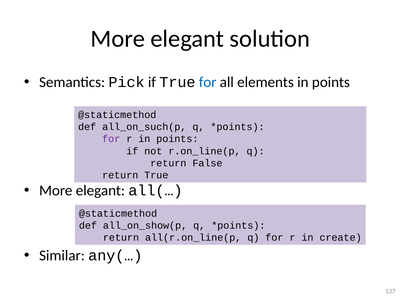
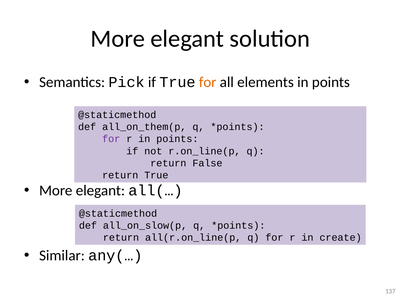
for colour: blue -> orange (208, 82)
all_on_such(p: all_on_such(p -> all_on_them(p (144, 127)
all_on_show(p: all_on_show(p -> all_on_slow(p (145, 225)
